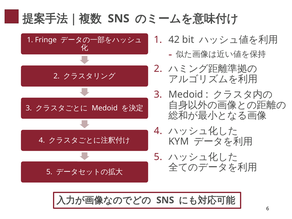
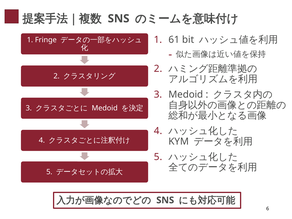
42: 42 -> 61 (174, 40)
